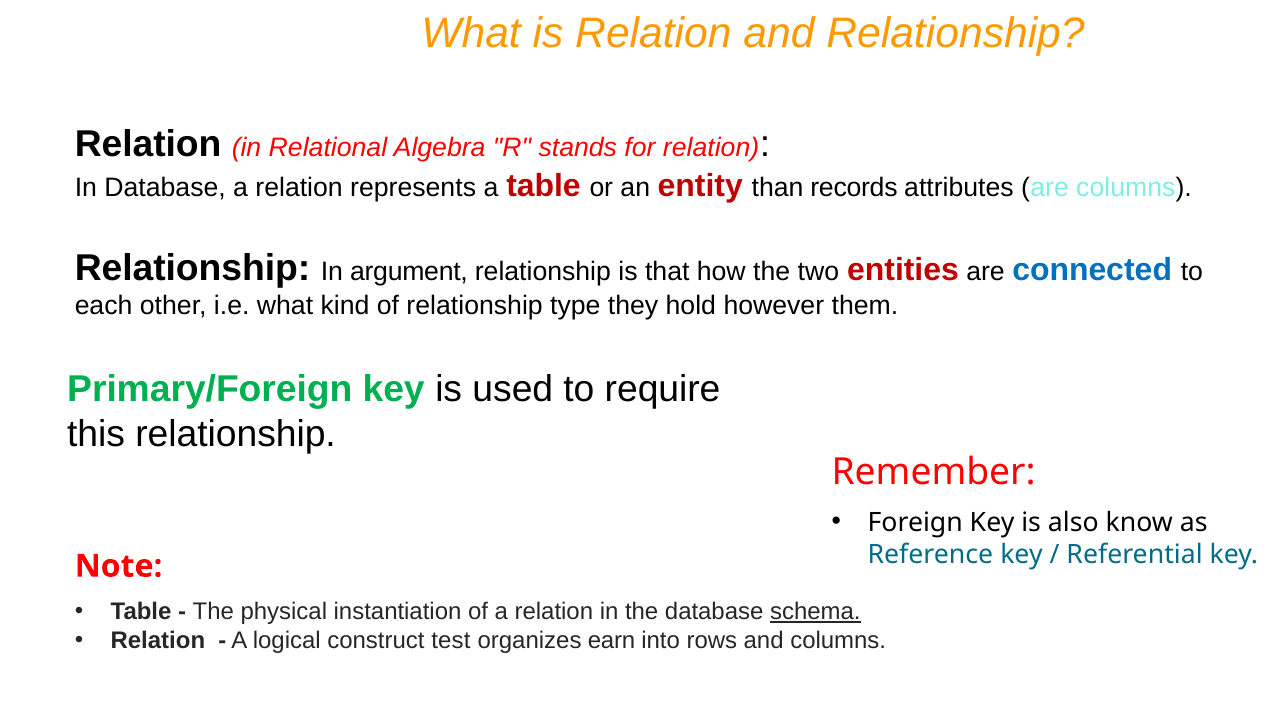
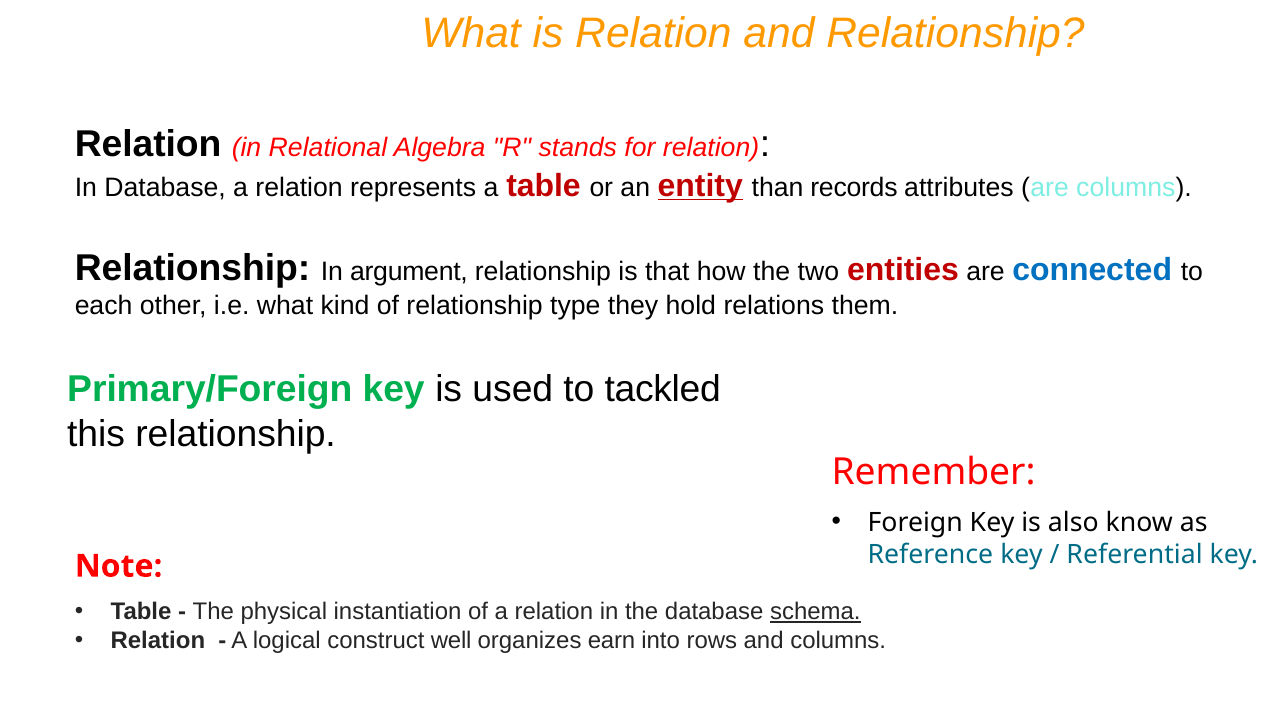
entity underline: none -> present (700, 186)
however: however -> relations (774, 306)
require: require -> tackled (663, 389)
test: test -> well (451, 641)
